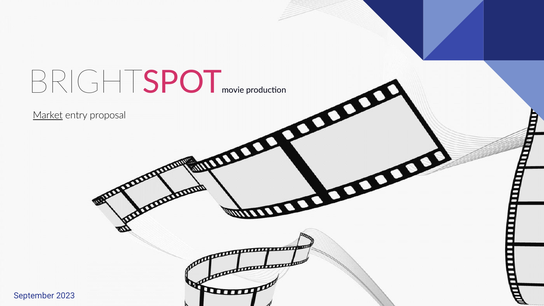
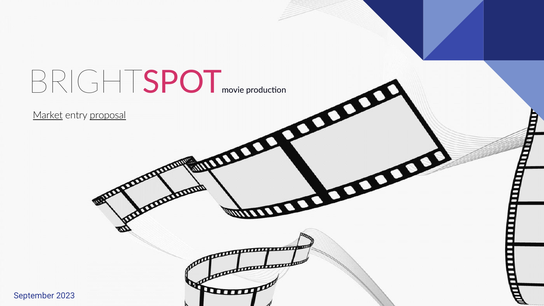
proposal underline: none -> present (108, 115)
